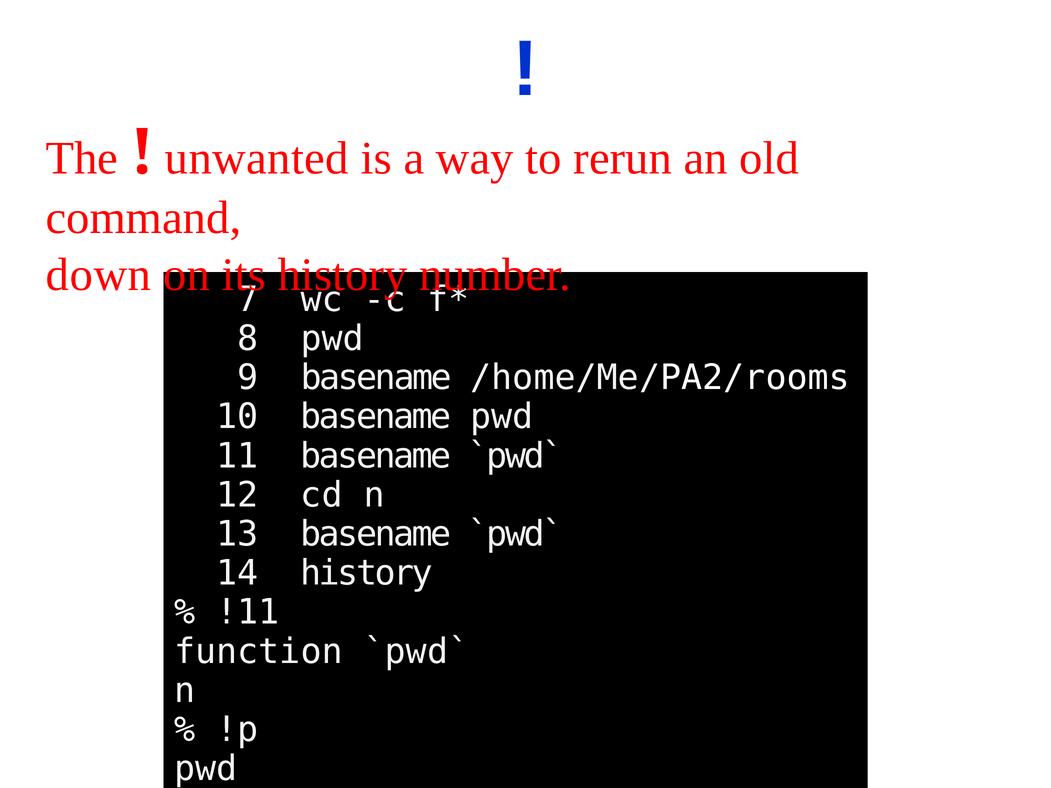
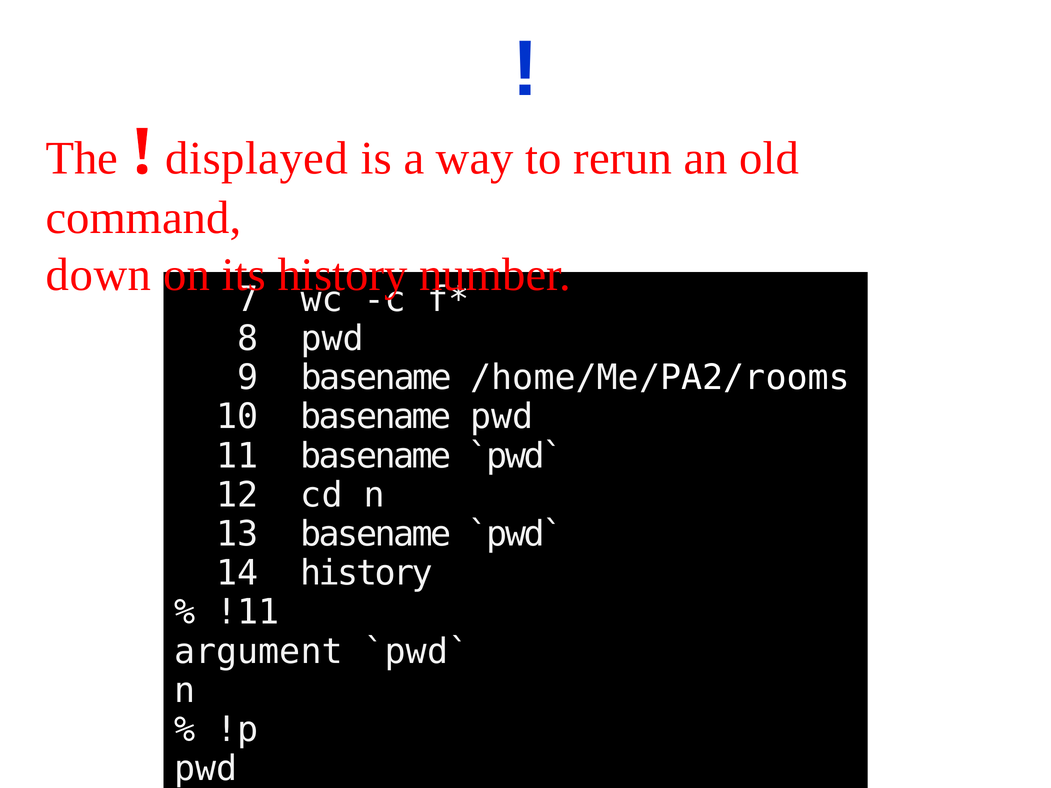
unwanted: unwanted -> displayed (257, 158)
function: function -> argument (258, 652)
